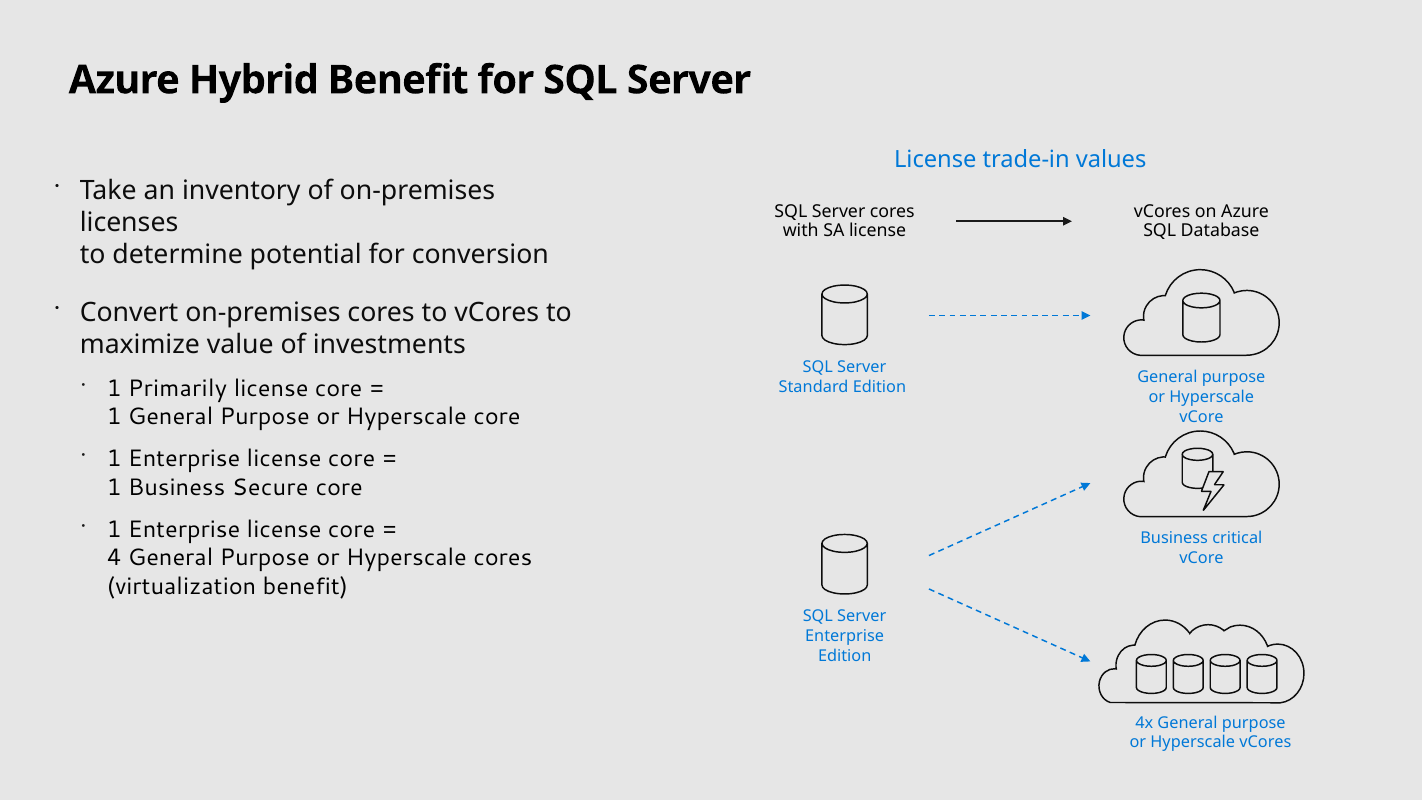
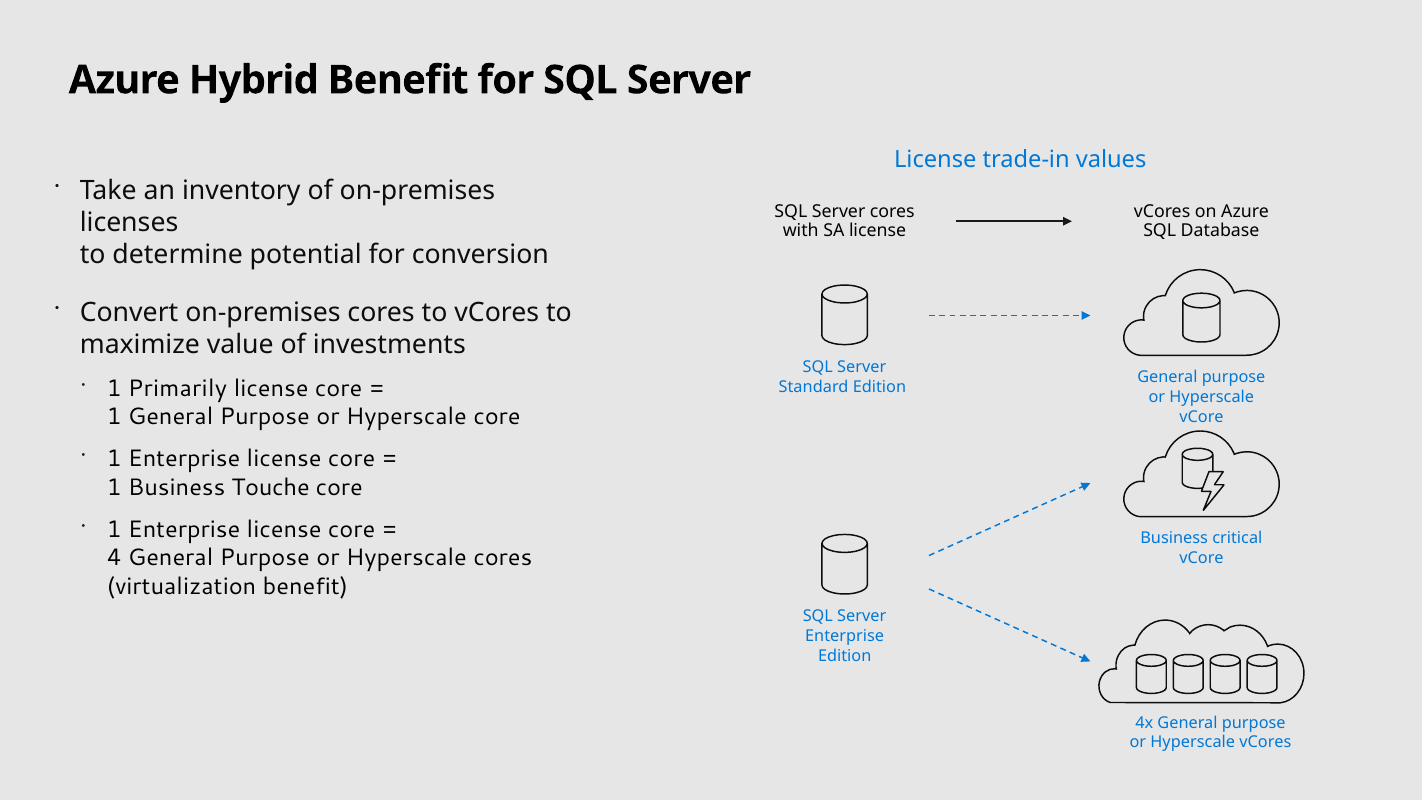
Secure: Secure -> Touche (271, 488)
